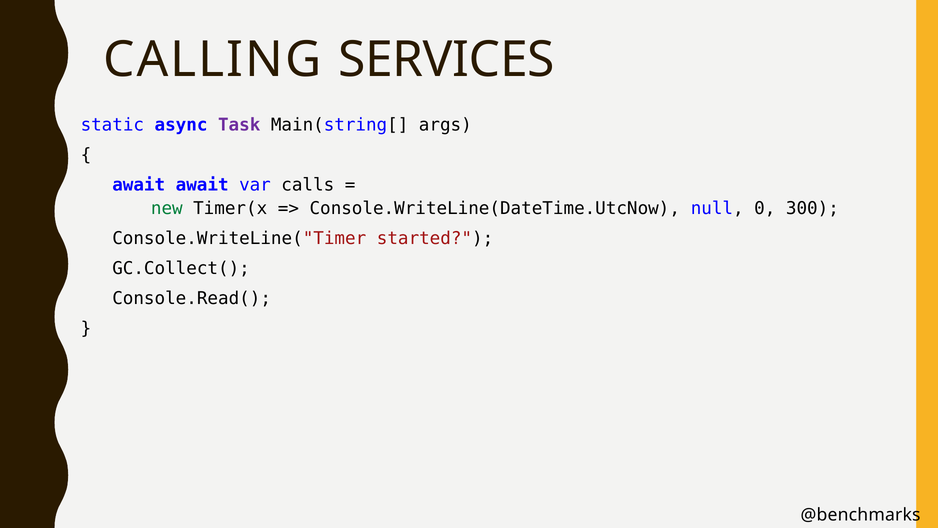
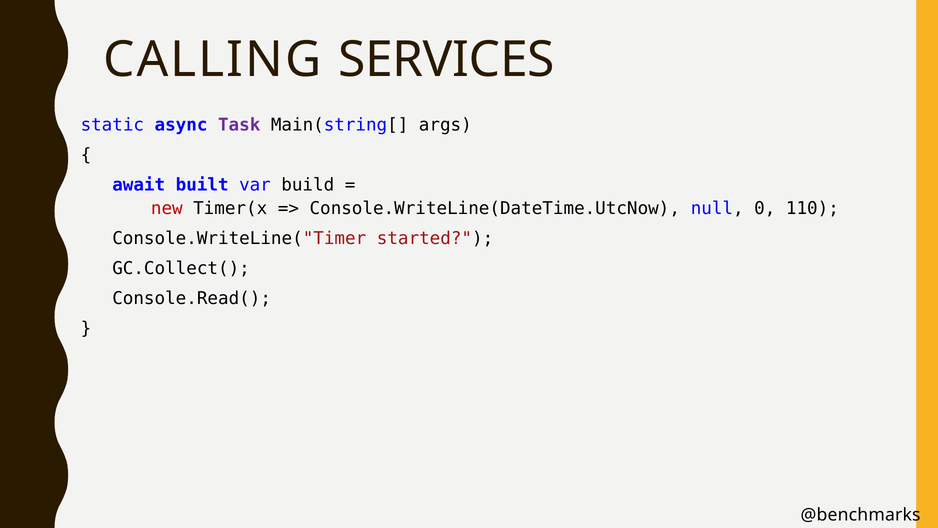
await await: await -> built (202, 185)
calls: calls -> build (308, 185)
new colour: green -> red (167, 208)
300: 300 -> 110 (812, 208)
